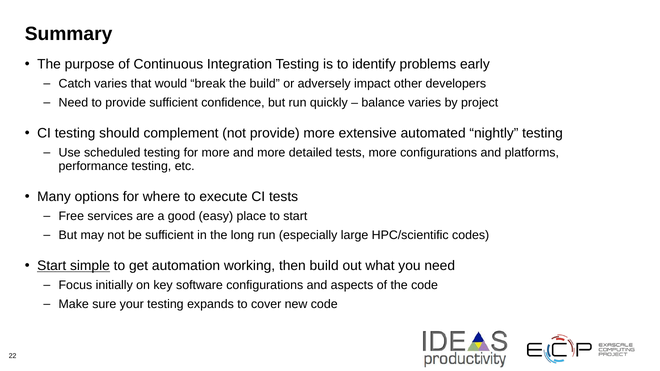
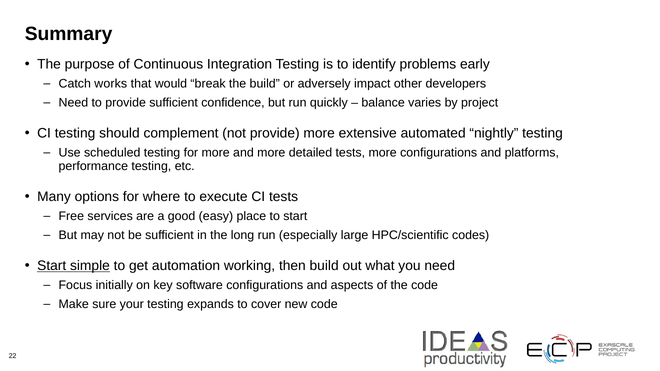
Catch varies: varies -> works (111, 84)
